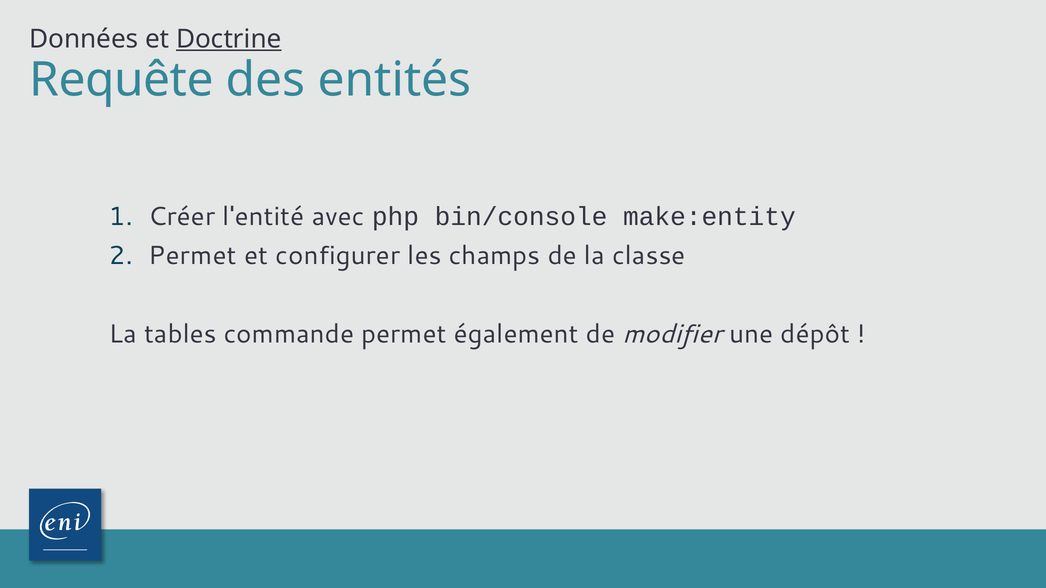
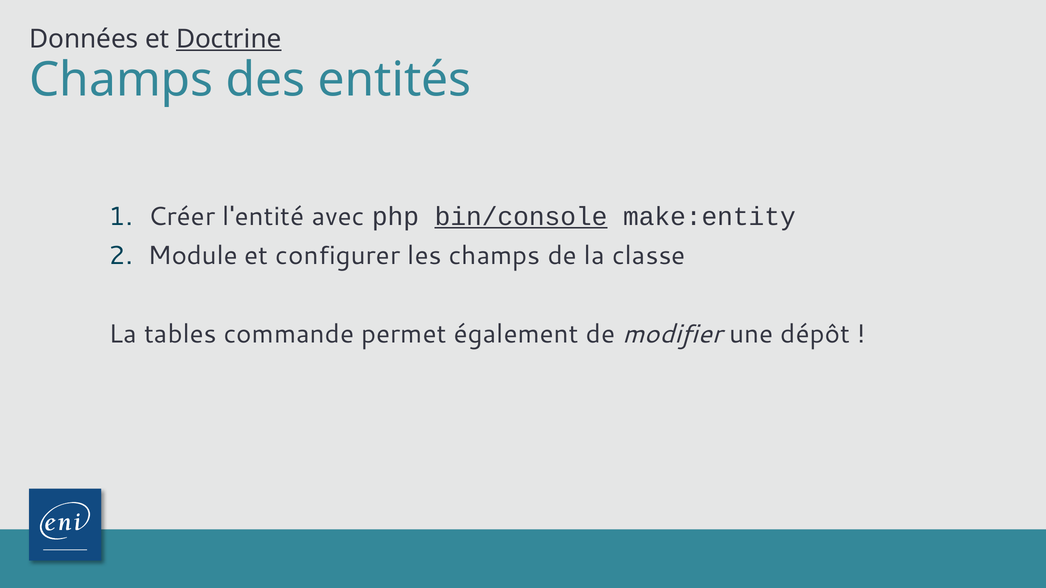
Requête: Requête -> Champs (121, 80)
bin/console underline: none -> present (521, 217)
Permet: Permet -> Module (193, 256)
